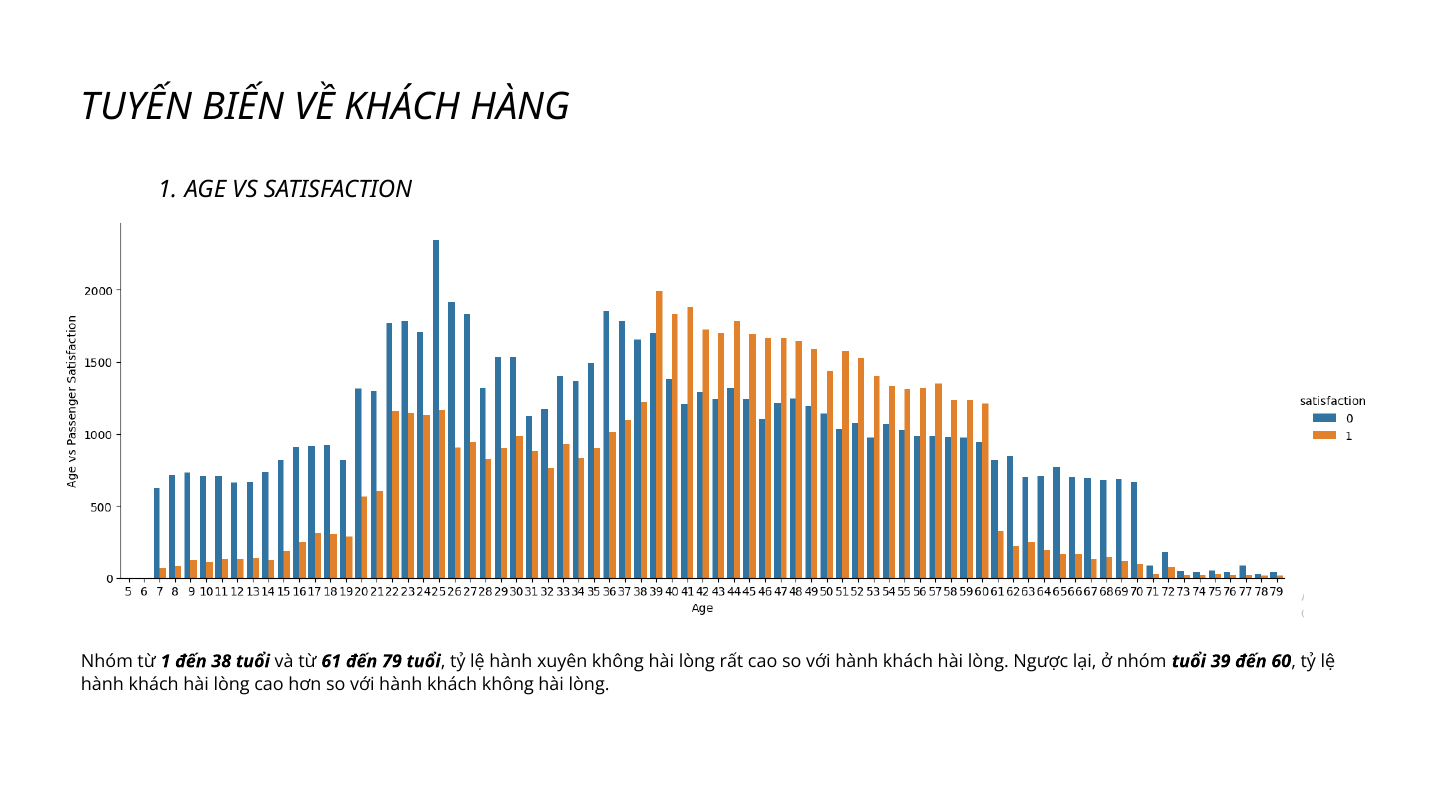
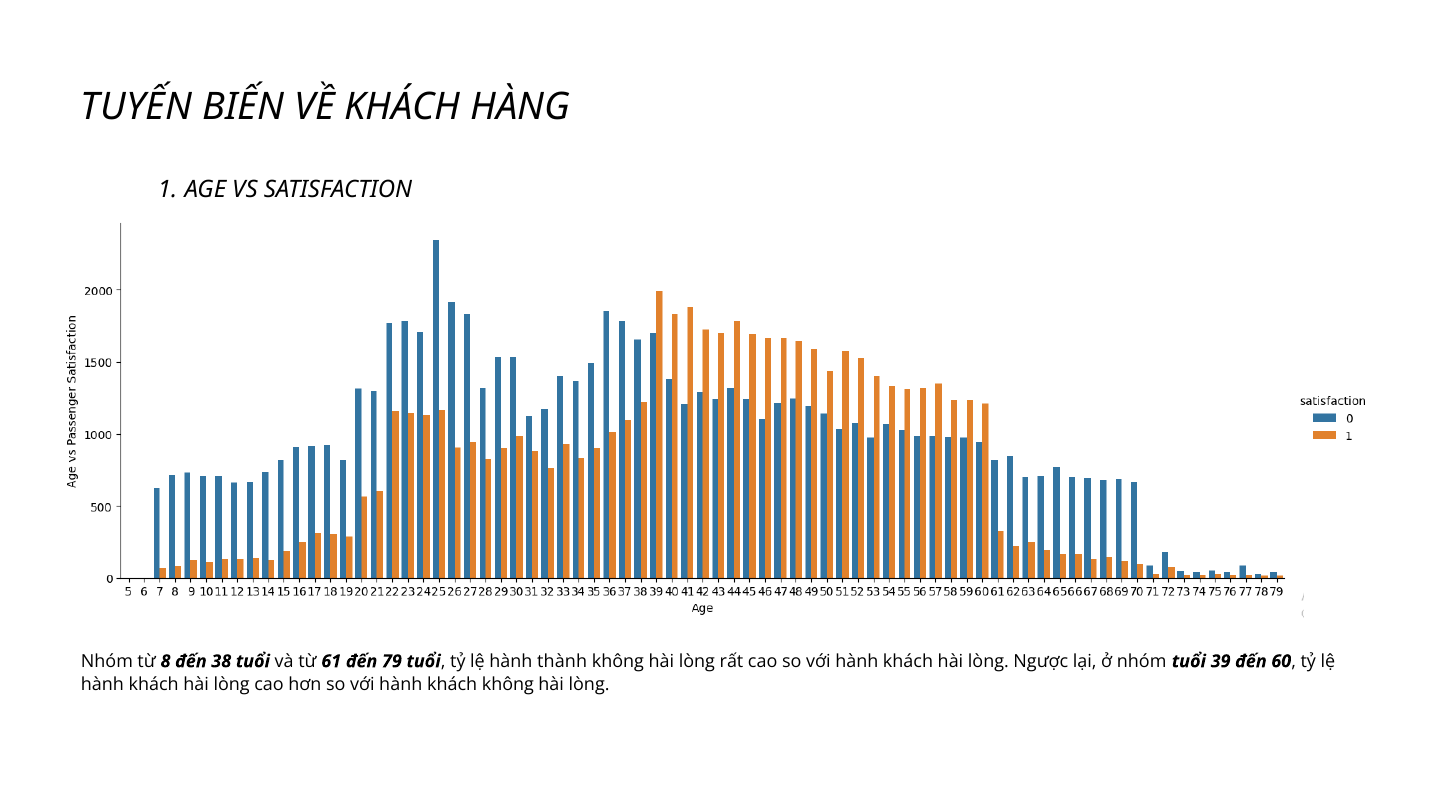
từ 1: 1 -> 8 (166, 662)
xuyên: xuyên -> thành (562, 662)
